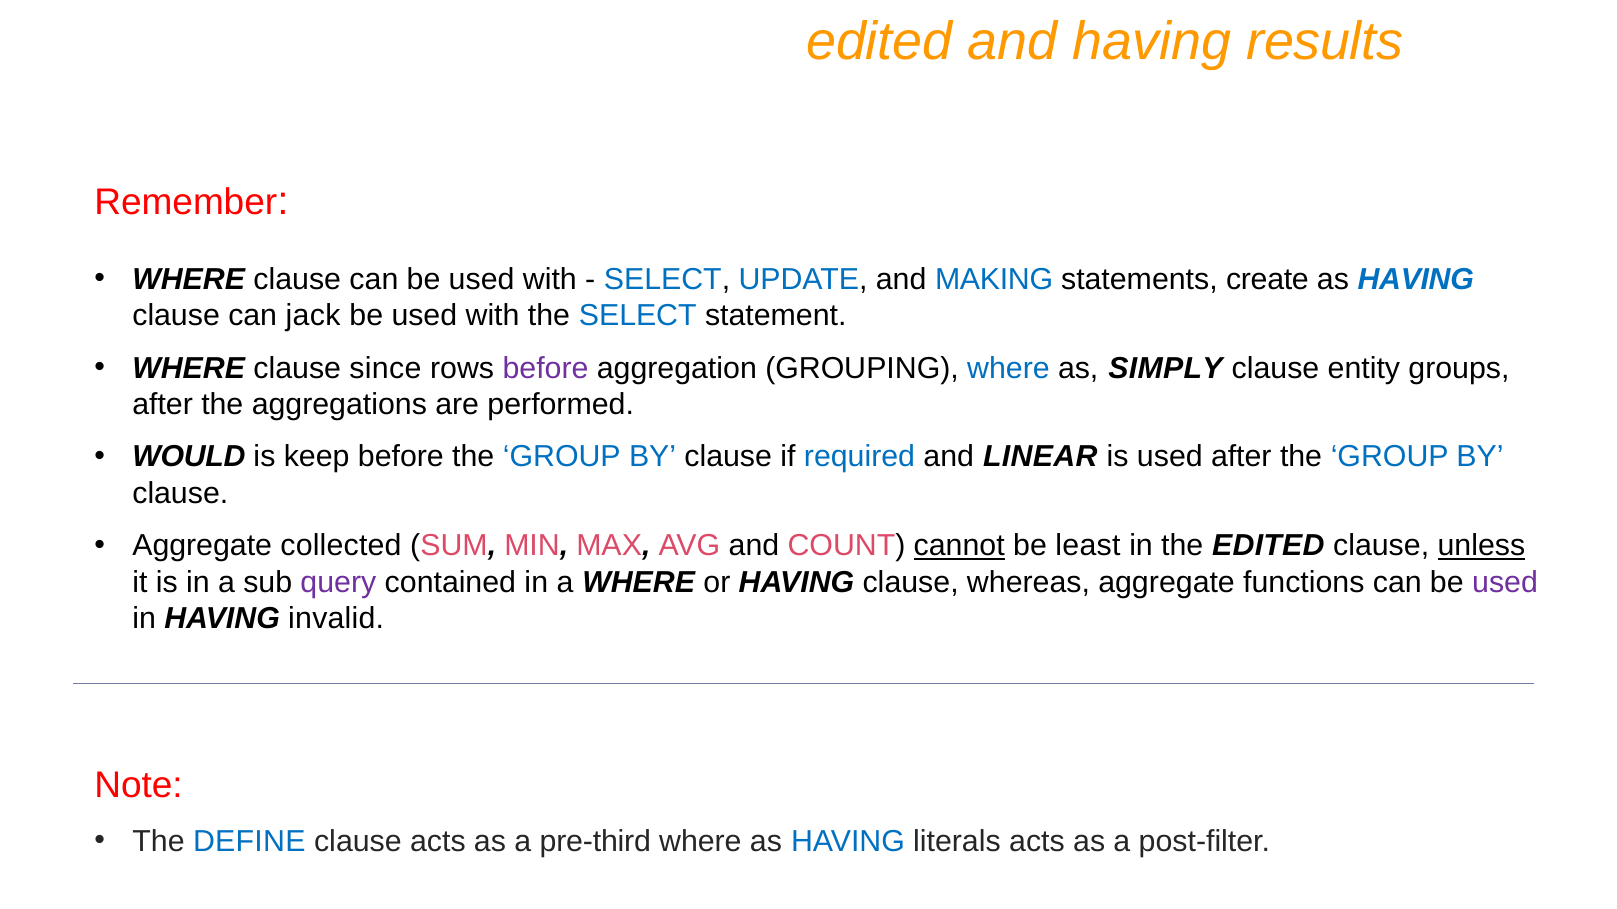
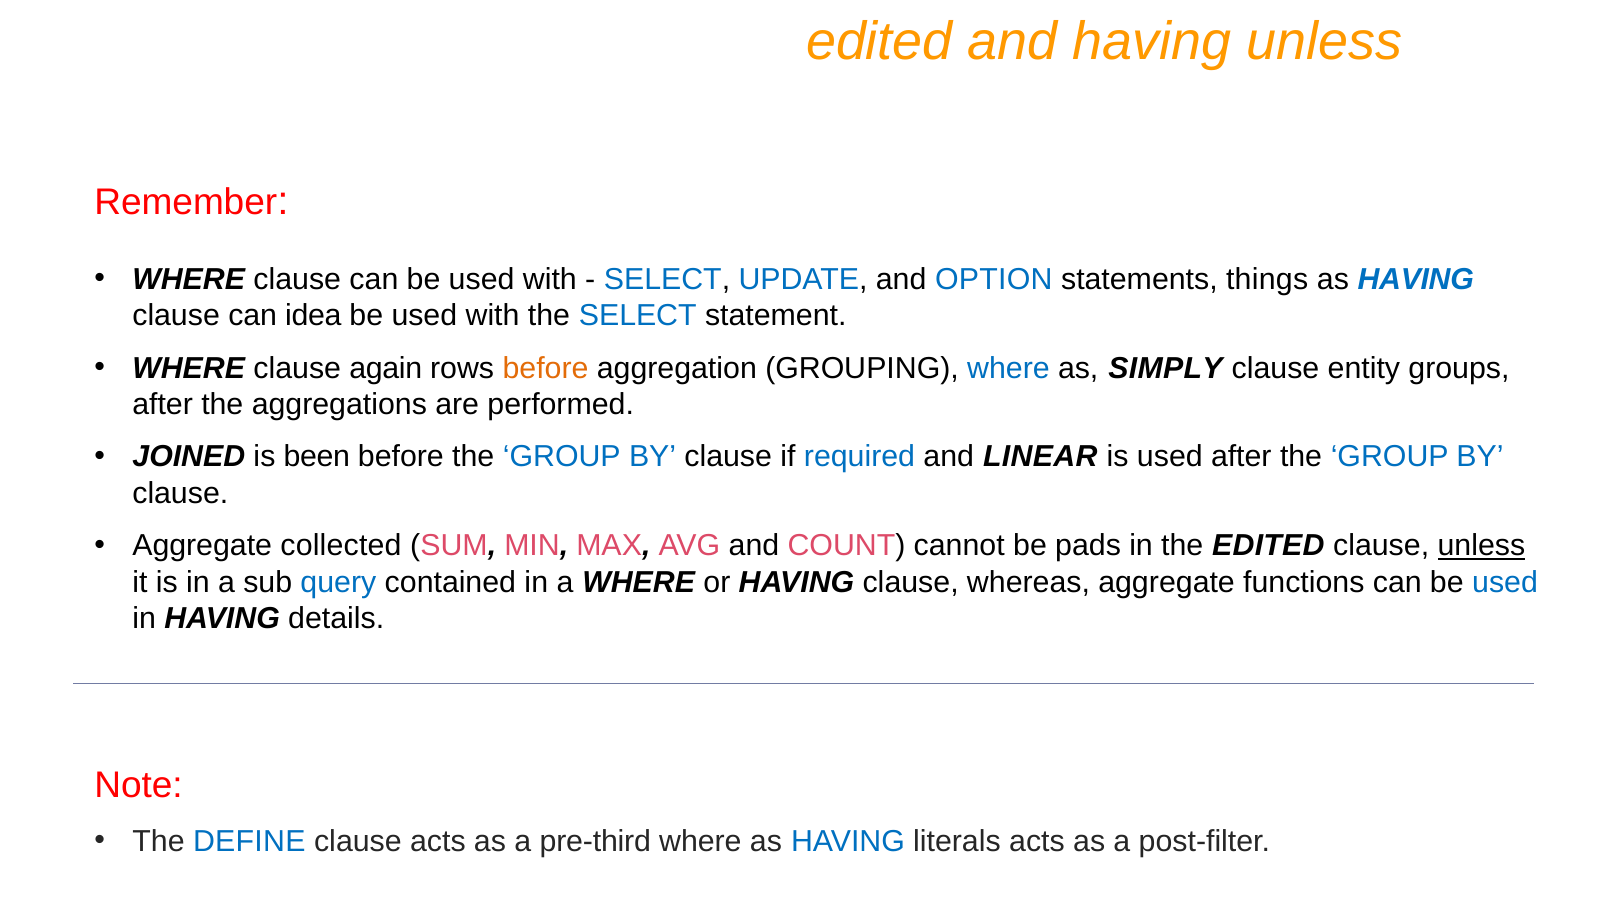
having results: results -> unless (1325, 42)
MAKING: MAKING -> OPTION (994, 279)
create: create -> things (1267, 279)
jack: jack -> idea (313, 316)
since: since -> again (386, 368)
before colour: purple -> orange (546, 368)
WOULD: WOULD -> JOINED (189, 457)
keep: keep -> been (317, 457)
cannot underline: present -> none (959, 546)
least: least -> pads (1088, 546)
query colour: purple -> blue (338, 582)
used colour: purple -> blue (1505, 582)
invalid: invalid -> details (336, 619)
